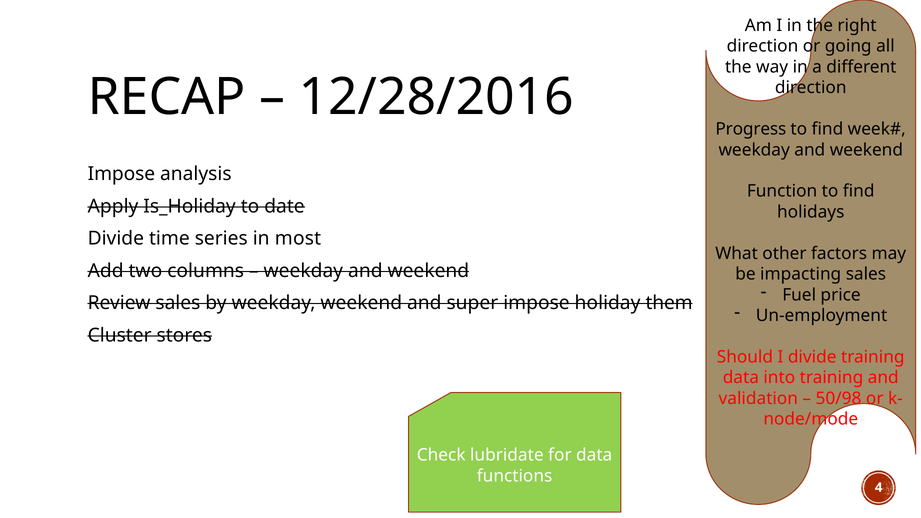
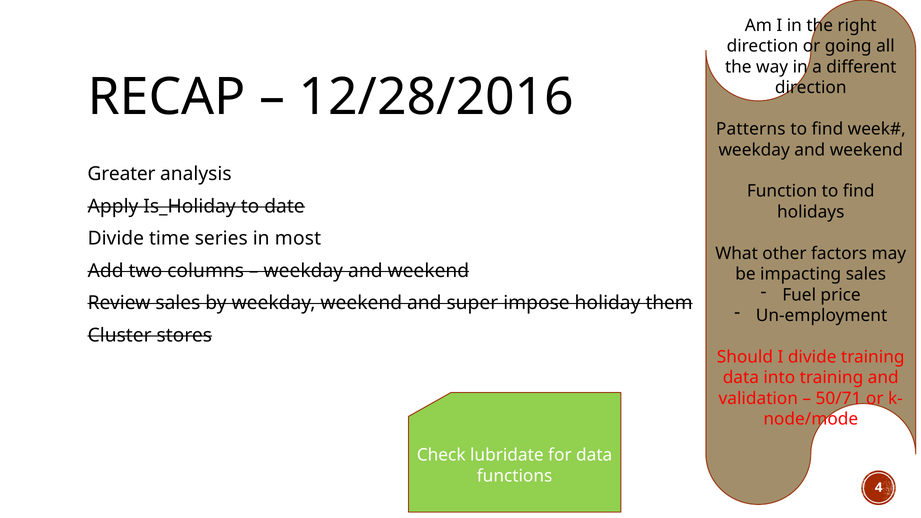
Progress: Progress -> Patterns (751, 129)
Impose: Impose -> Greater (121, 174)
50/98: 50/98 -> 50/71 (839, 398)
